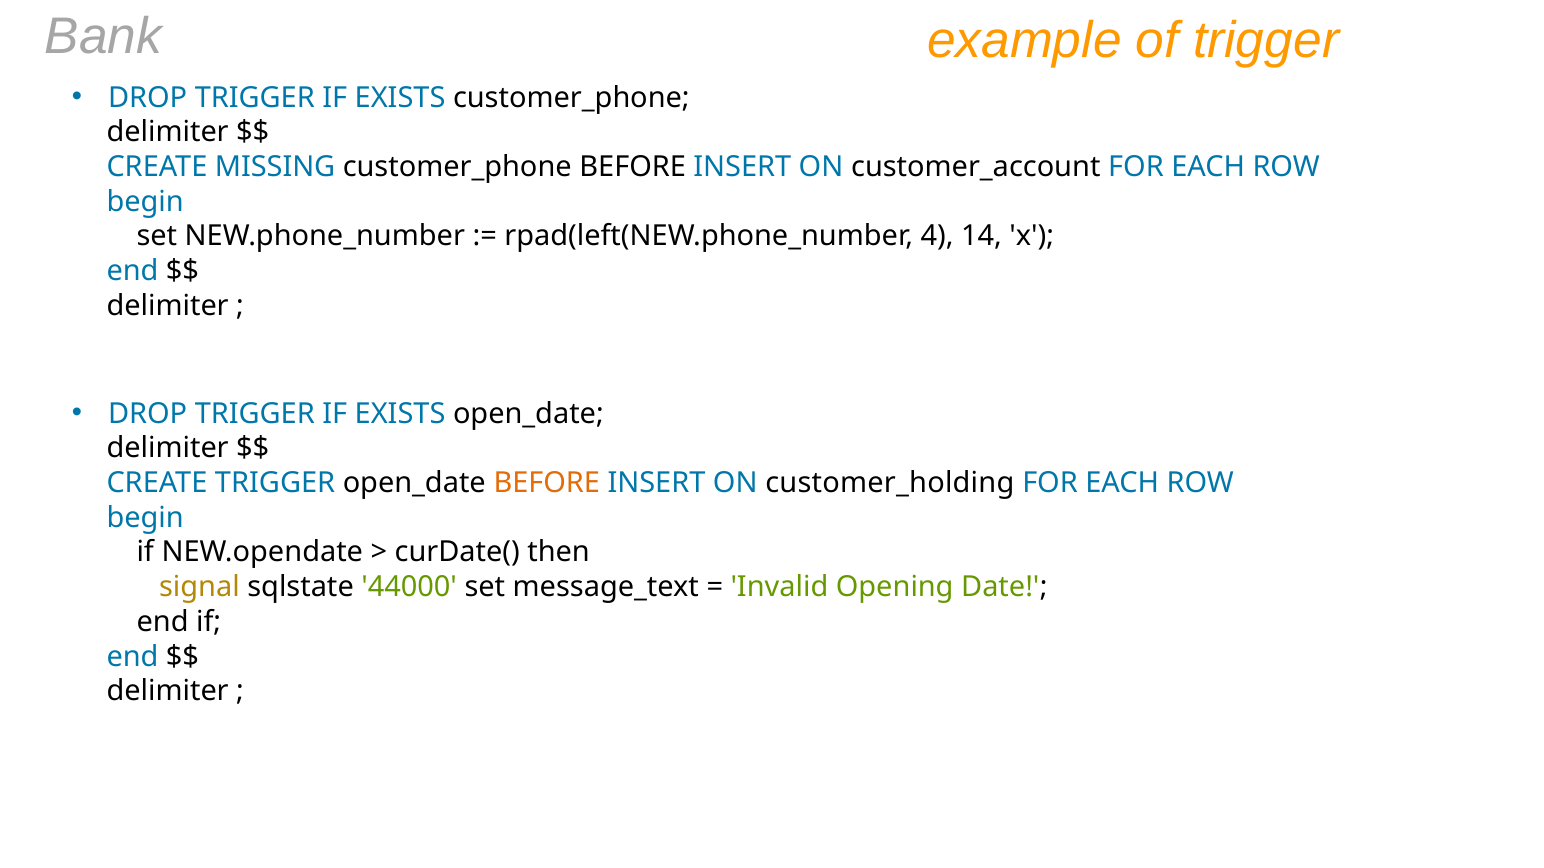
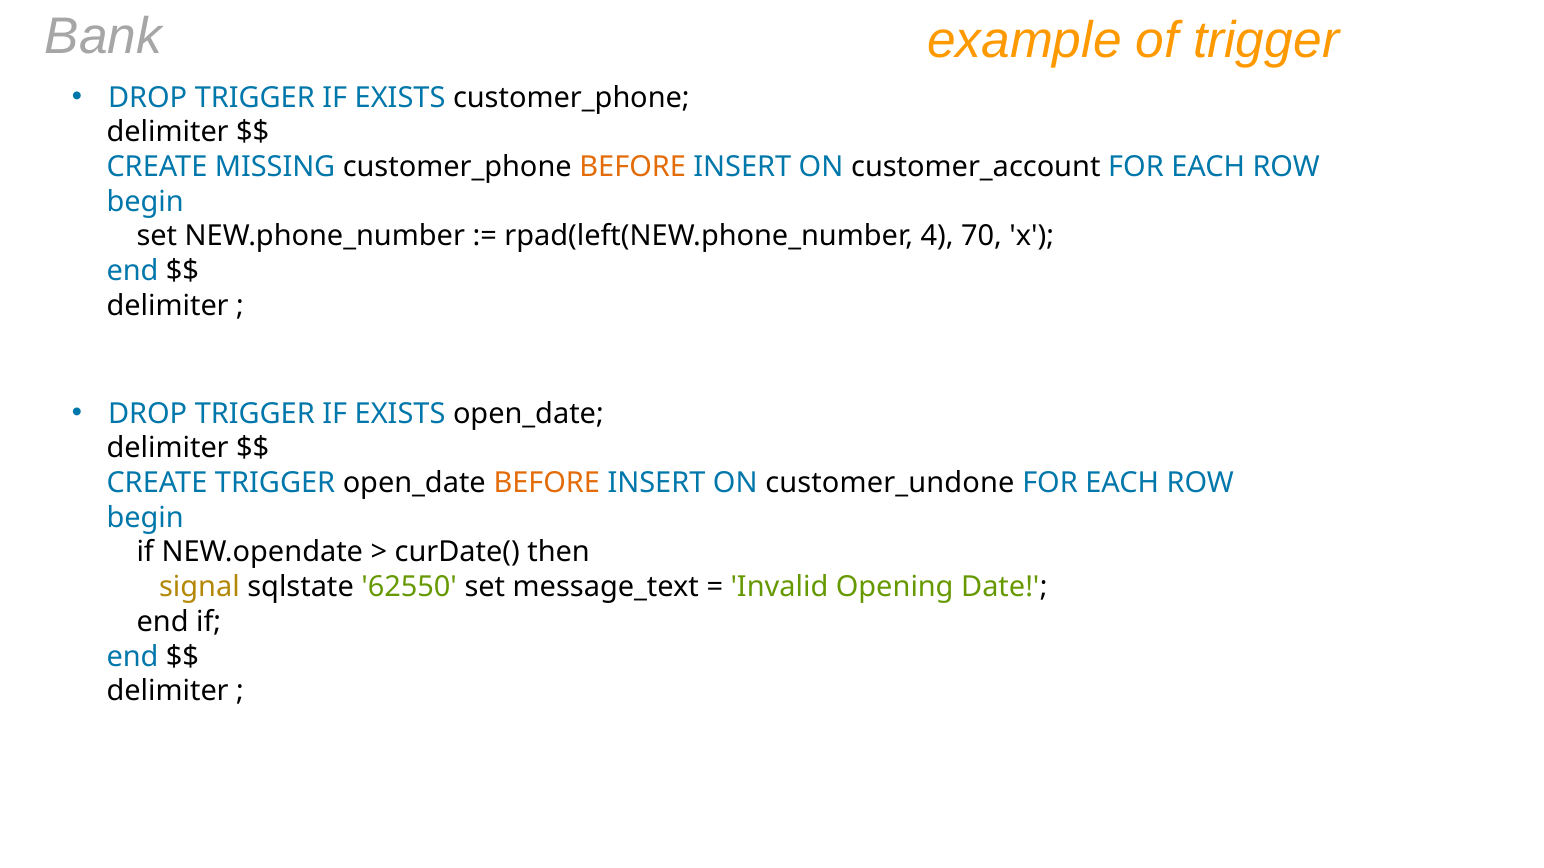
BEFORE colour: black -> orange (633, 167)
14: 14 -> 70 (982, 236)
customer_holding: customer_holding -> customer_undone (890, 483)
44000: 44000 -> 62550 (409, 587)
